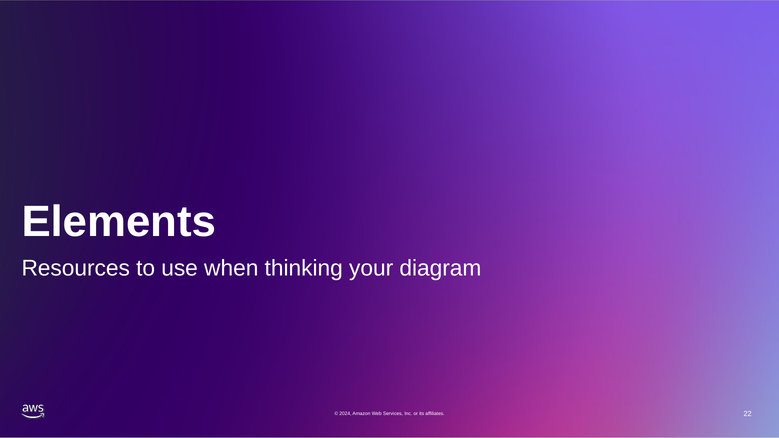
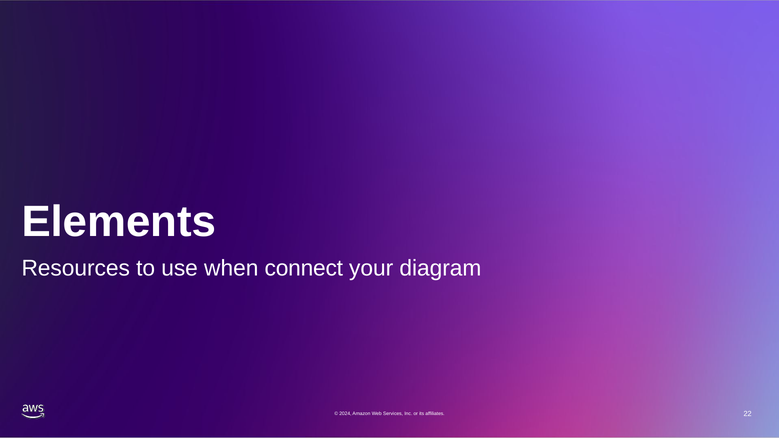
thinking: thinking -> connect (304, 268)
